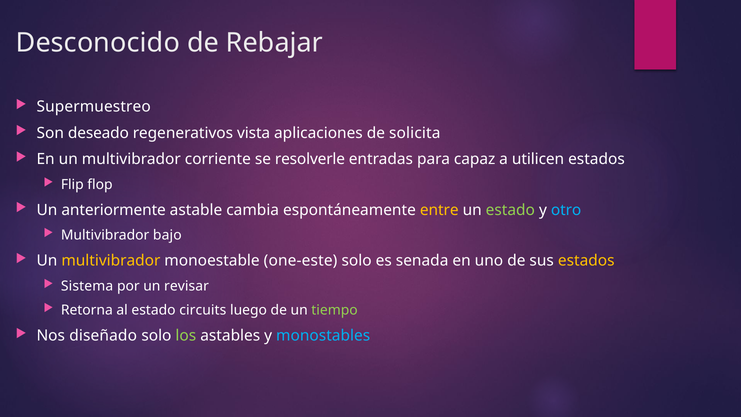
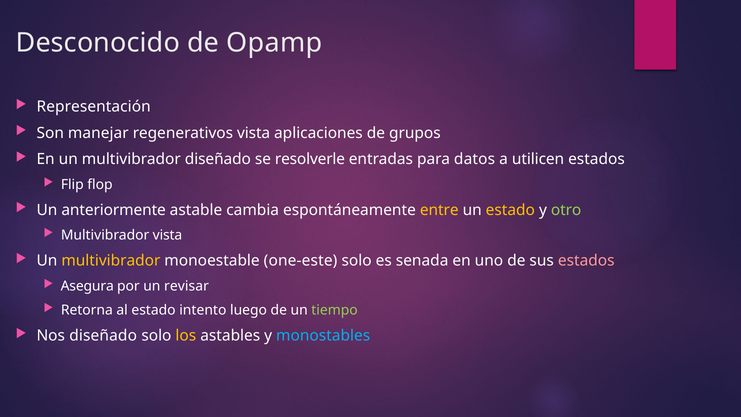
Rebajar: Rebajar -> Opamp (274, 43)
Supermuestreo: Supermuestreo -> Representación (94, 107)
deseado: deseado -> manejar (98, 133)
solicita: solicita -> grupos (415, 133)
multivibrador corriente: corriente -> diseñado (218, 159)
capaz: capaz -> datos (475, 159)
estado colour: light green -> yellow (510, 210)
otro colour: light blue -> light green (566, 210)
Multivibrador bajo: bajo -> vista (167, 235)
estados colour: yellow -> pink (586, 261)
Sistema: Sistema -> Asegura (87, 286)
circuits: circuits -> intento (203, 310)
los colour: light green -> yellow (186, 336)
